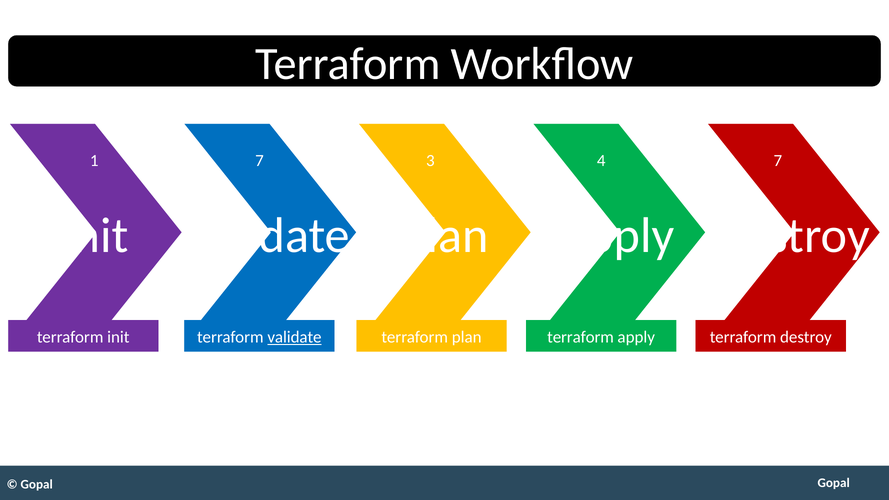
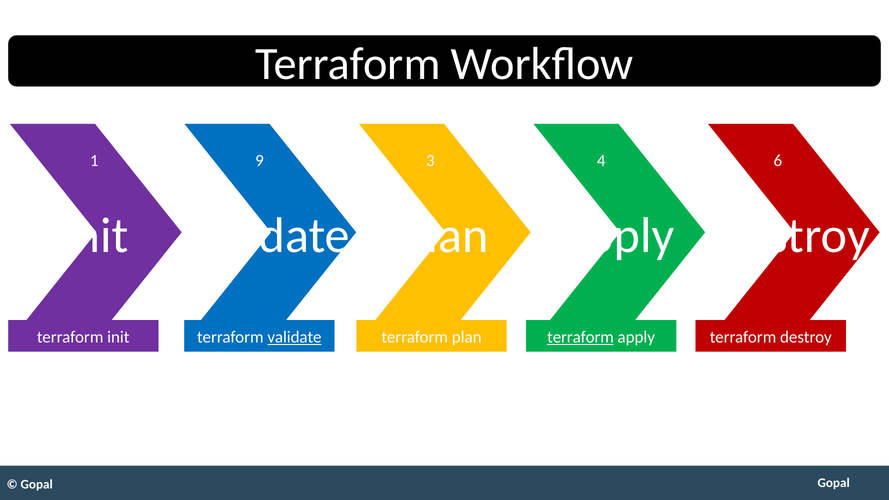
1 7: 7 -> 9 (259, 161)
4 7: 7 -> 6 (778, 161)
terraform underline: none -> present (581, 337)
